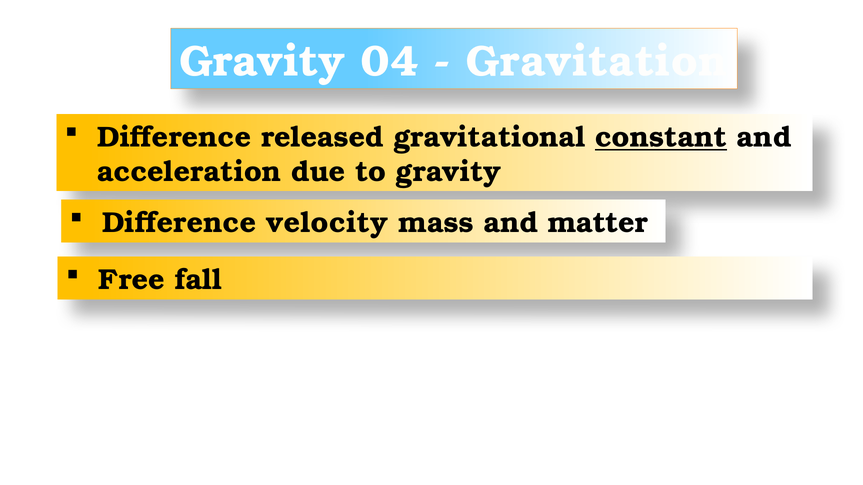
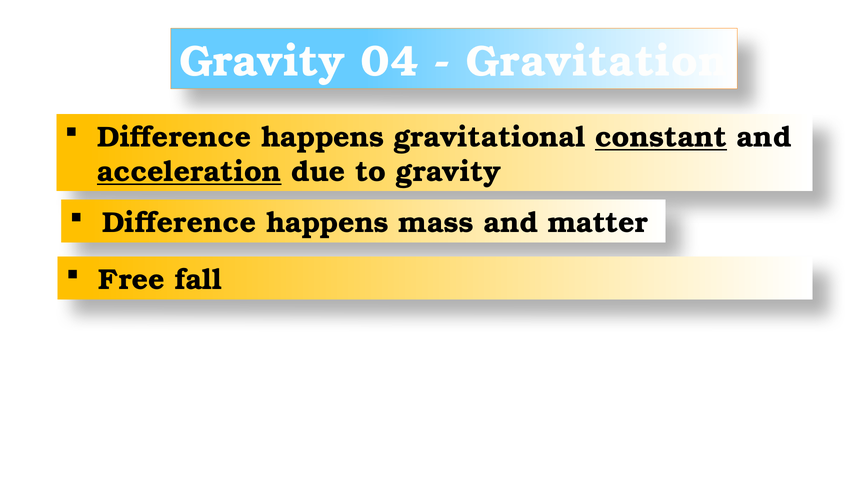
released: released -> happens (323, 137)
acceleration underline: none -> present (189, 172)
velocity: velocity -> happens (327, 223)
